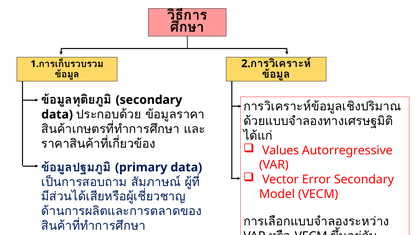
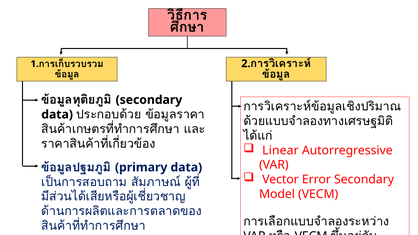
Values: Values -> Linear (280, 150)
